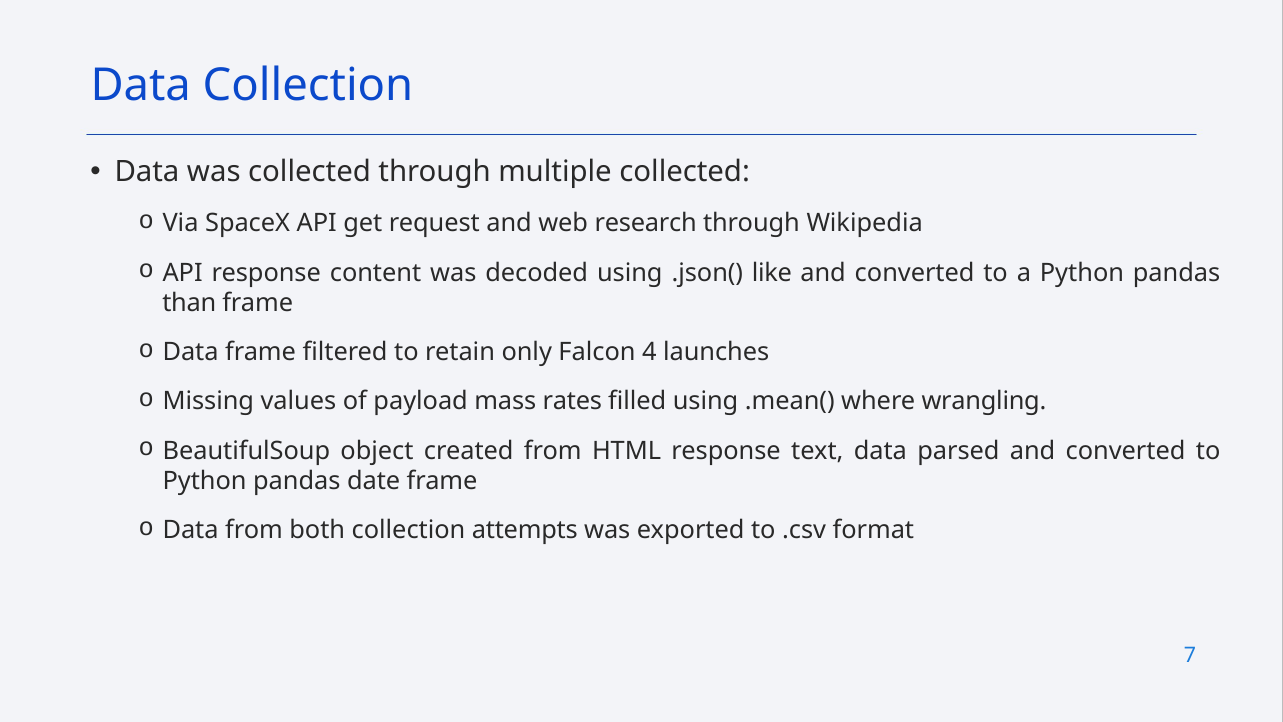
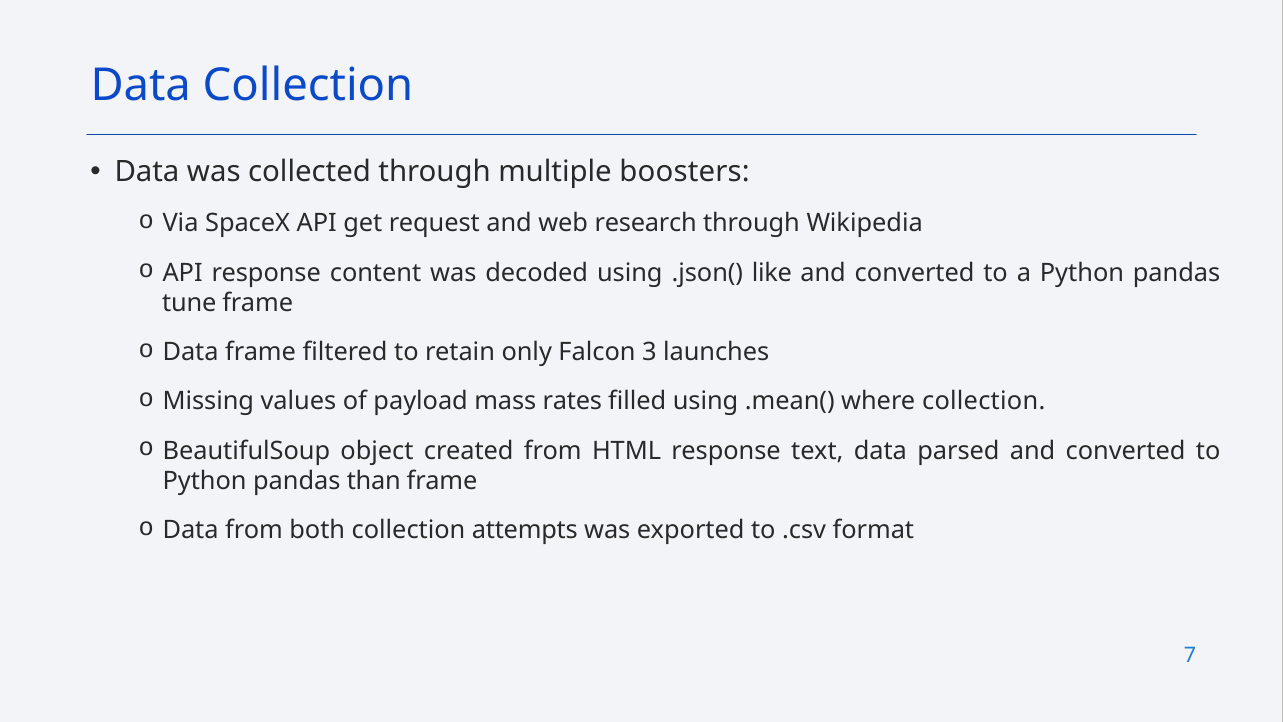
multiple collected: collected -> boosters (685, 172)
than: than -> tune (189, 303)
4: 4 -> 3 (649, 352)
where wrangling: wrangling -> collection (984, 401)
date: date -> than (374, 481)
